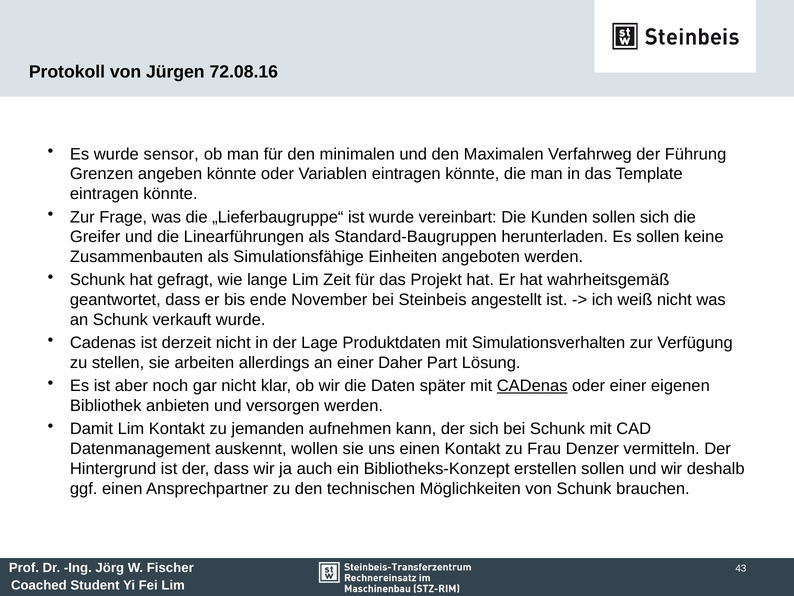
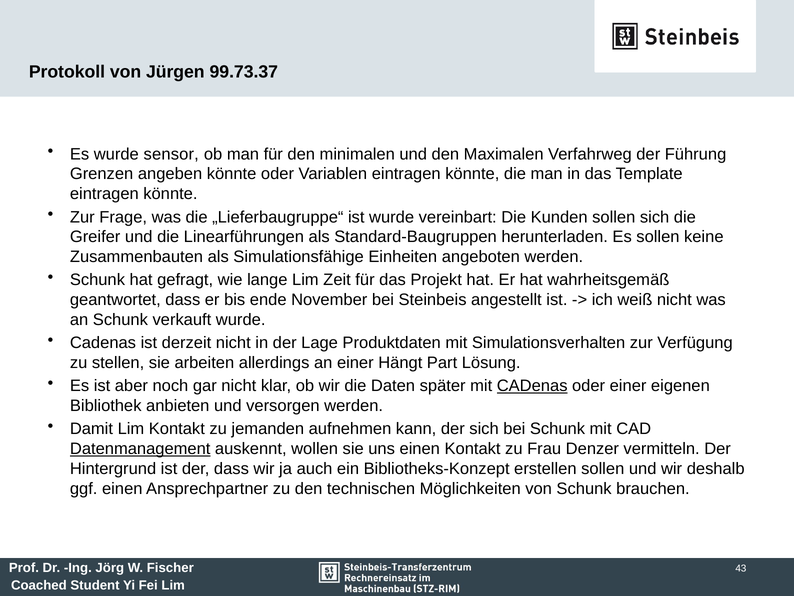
72.08.16: 72.08.16 -> 99.73.37 (244, 72)
Daher: Daher -> Hängt (400, 362)
Datenmanagement underline: none -> present (140, 448)
